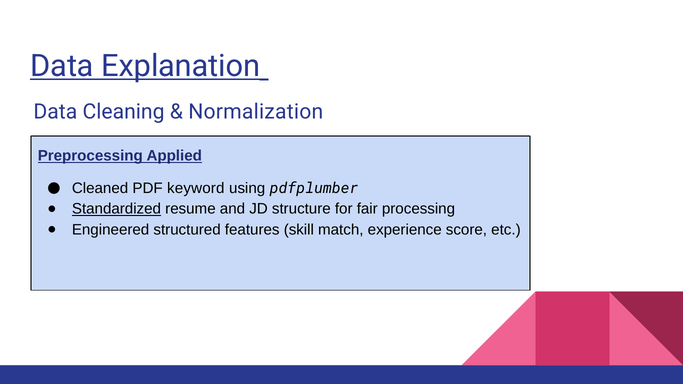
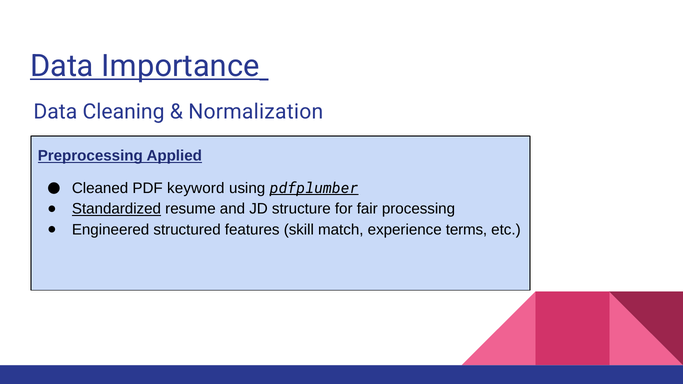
Explanation: Explanation -> Importance (181, 66)
pdfplumber underline: none -> present (314, 188)
score: score -> terms (467, 230)
